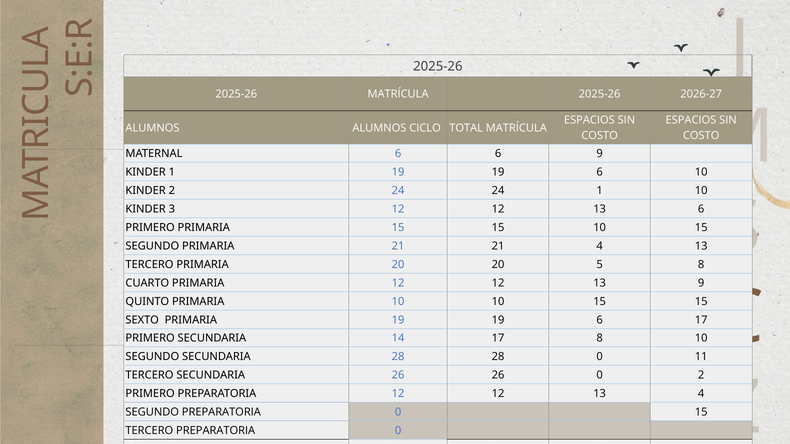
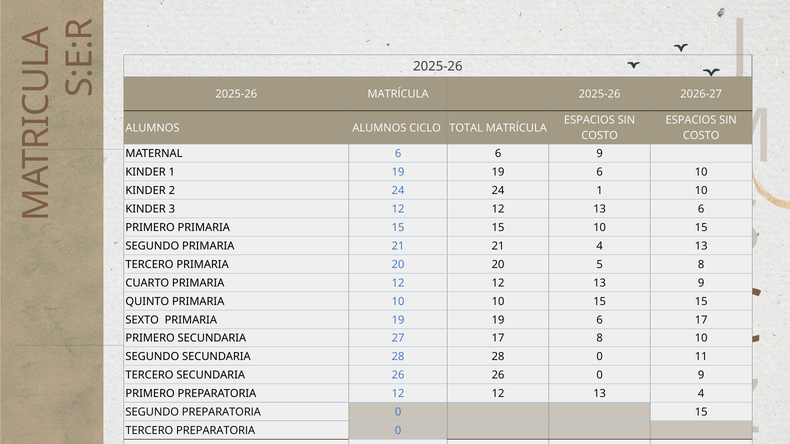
14: 14 -> 27 (398, 339)
0 2: 2 -> 9 (701, 376)
